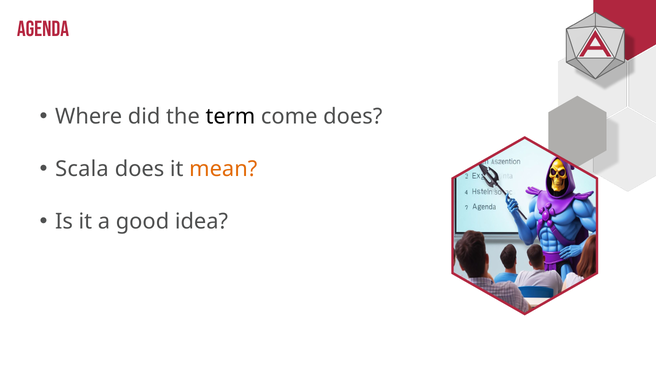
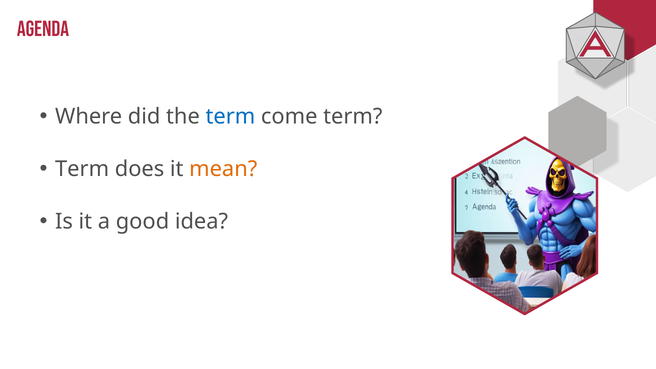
term colour: black -> blue (230, 117)
come does: does -> term (353, 117)
Scala: Scala -> Term (82, 169)
